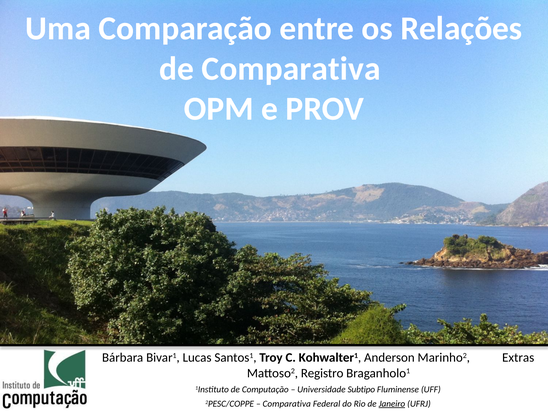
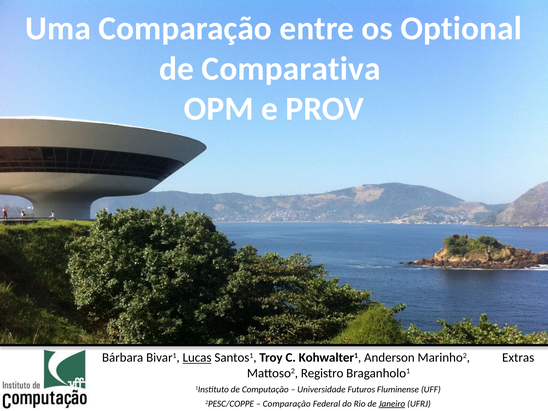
Relações: Relações -> Optional (461, 28)
Lucas underline: none -> present (197, 358)
Subtipo: Subtipo -> Futuros (361, 390)
Comparativa: Comparativa -> Comparação (287, 404)
